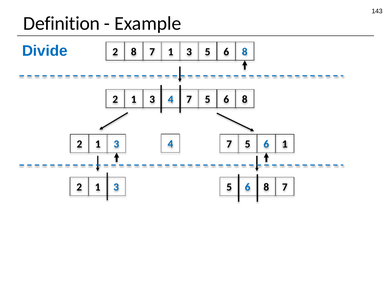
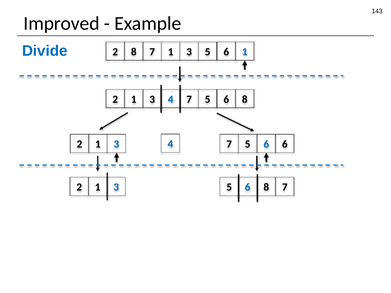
Definition: Definition -> Improved (62, 23)
3 5 6 8: 8 -> 1 (245, 52)
6 1: 1 -> 6 (285, 144)
